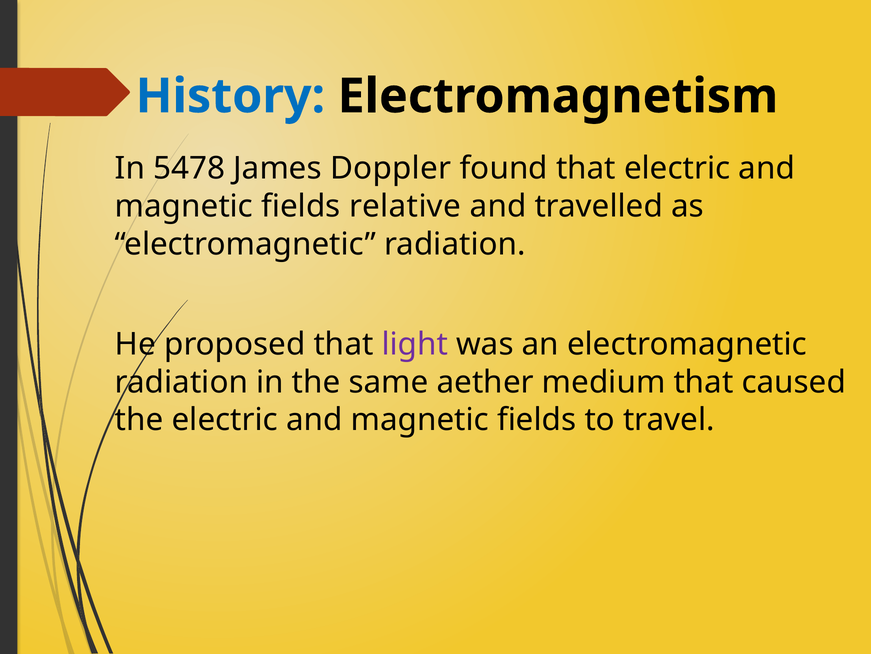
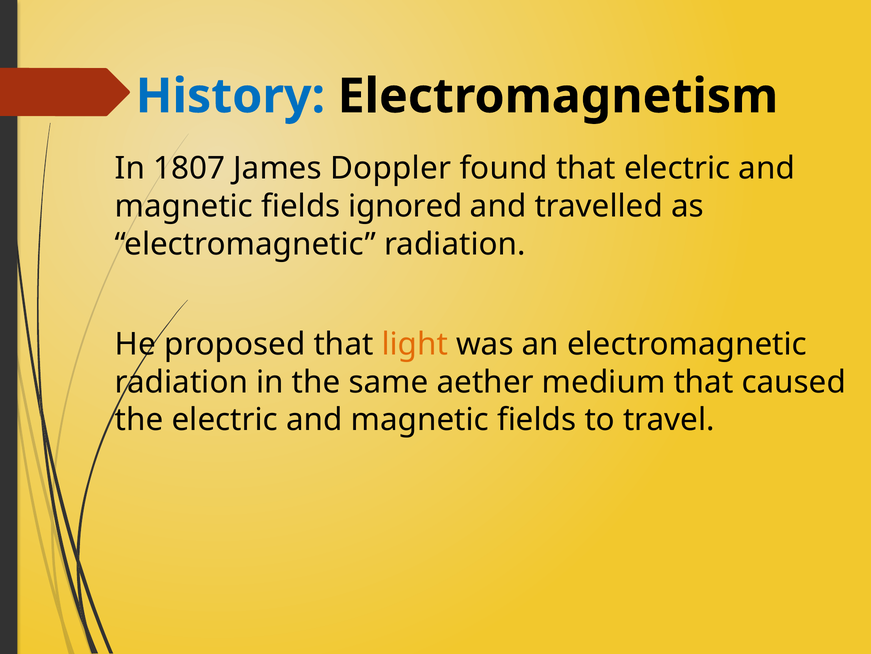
5478: 5478 -> 1807 (189, 168)
relative: relative -> ignored (405, 206)
light colour: purple -> orange (415, 344)
